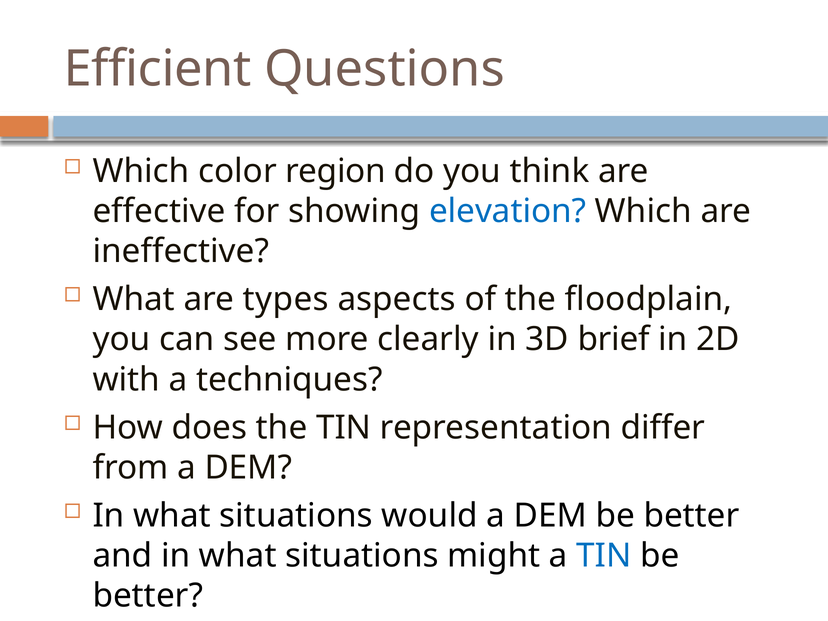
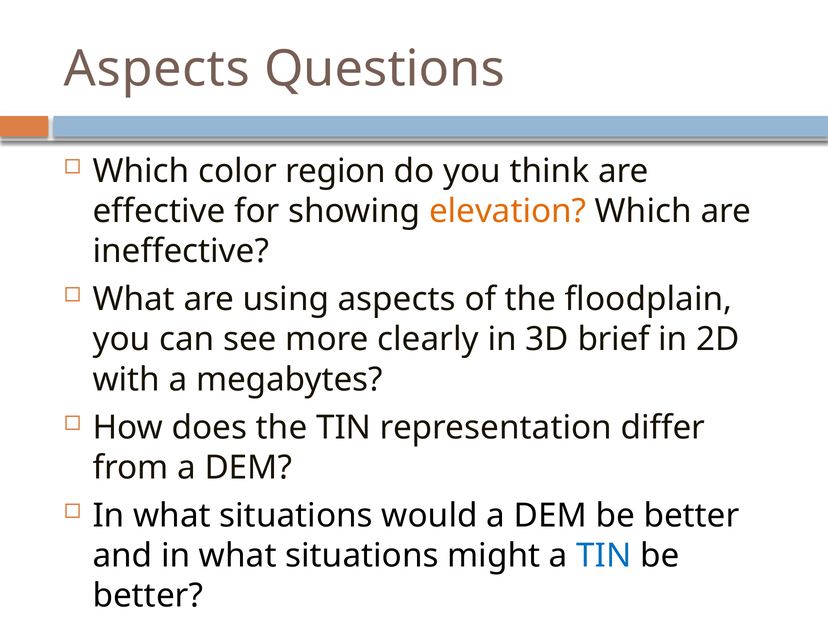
Efficient: Efficient -> Aspects (157, 69)
elevation colour: blue -> orange (508, 211)
types: types -> using (286, 299)
techniques: techniques -> megabytes (289, 380)
